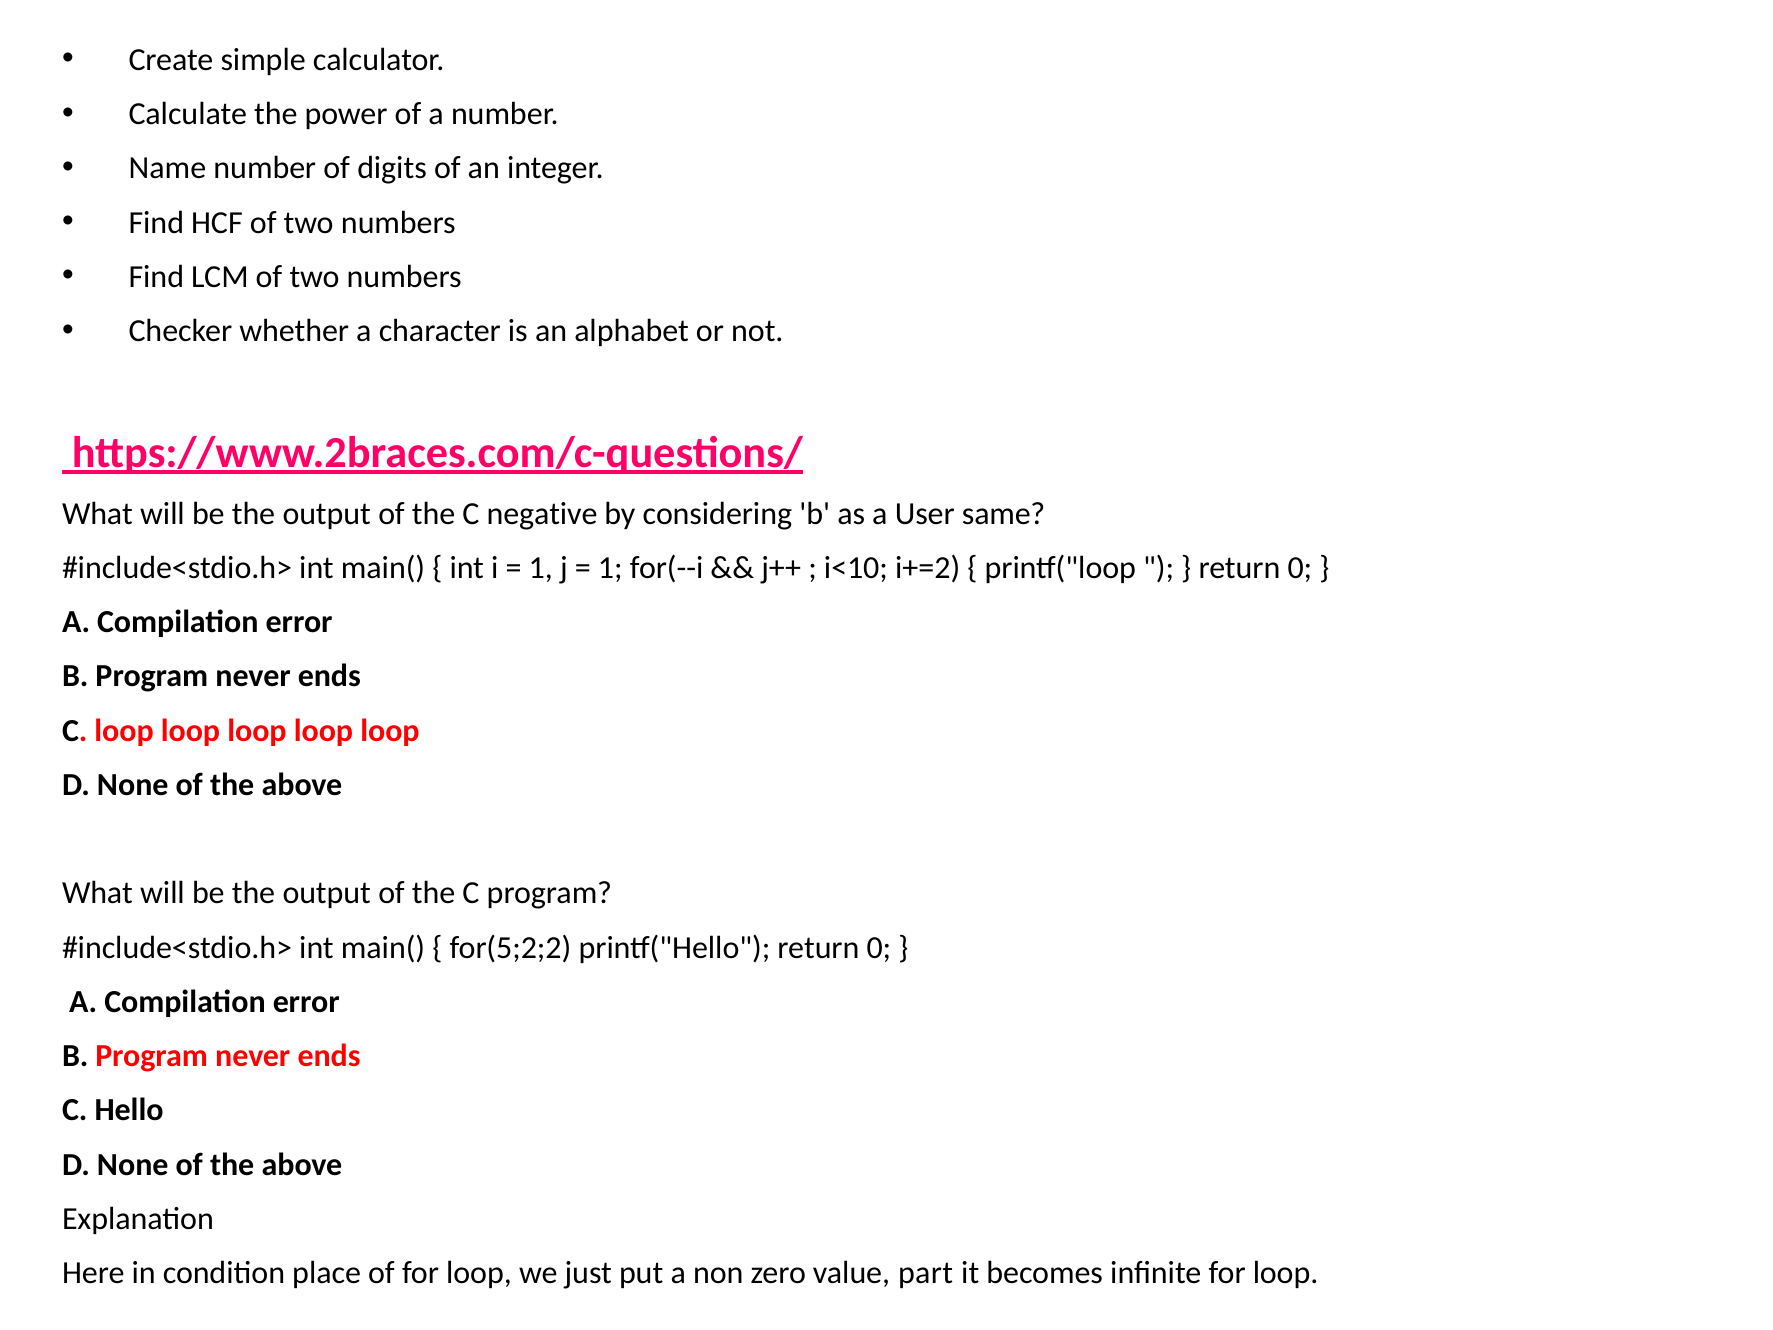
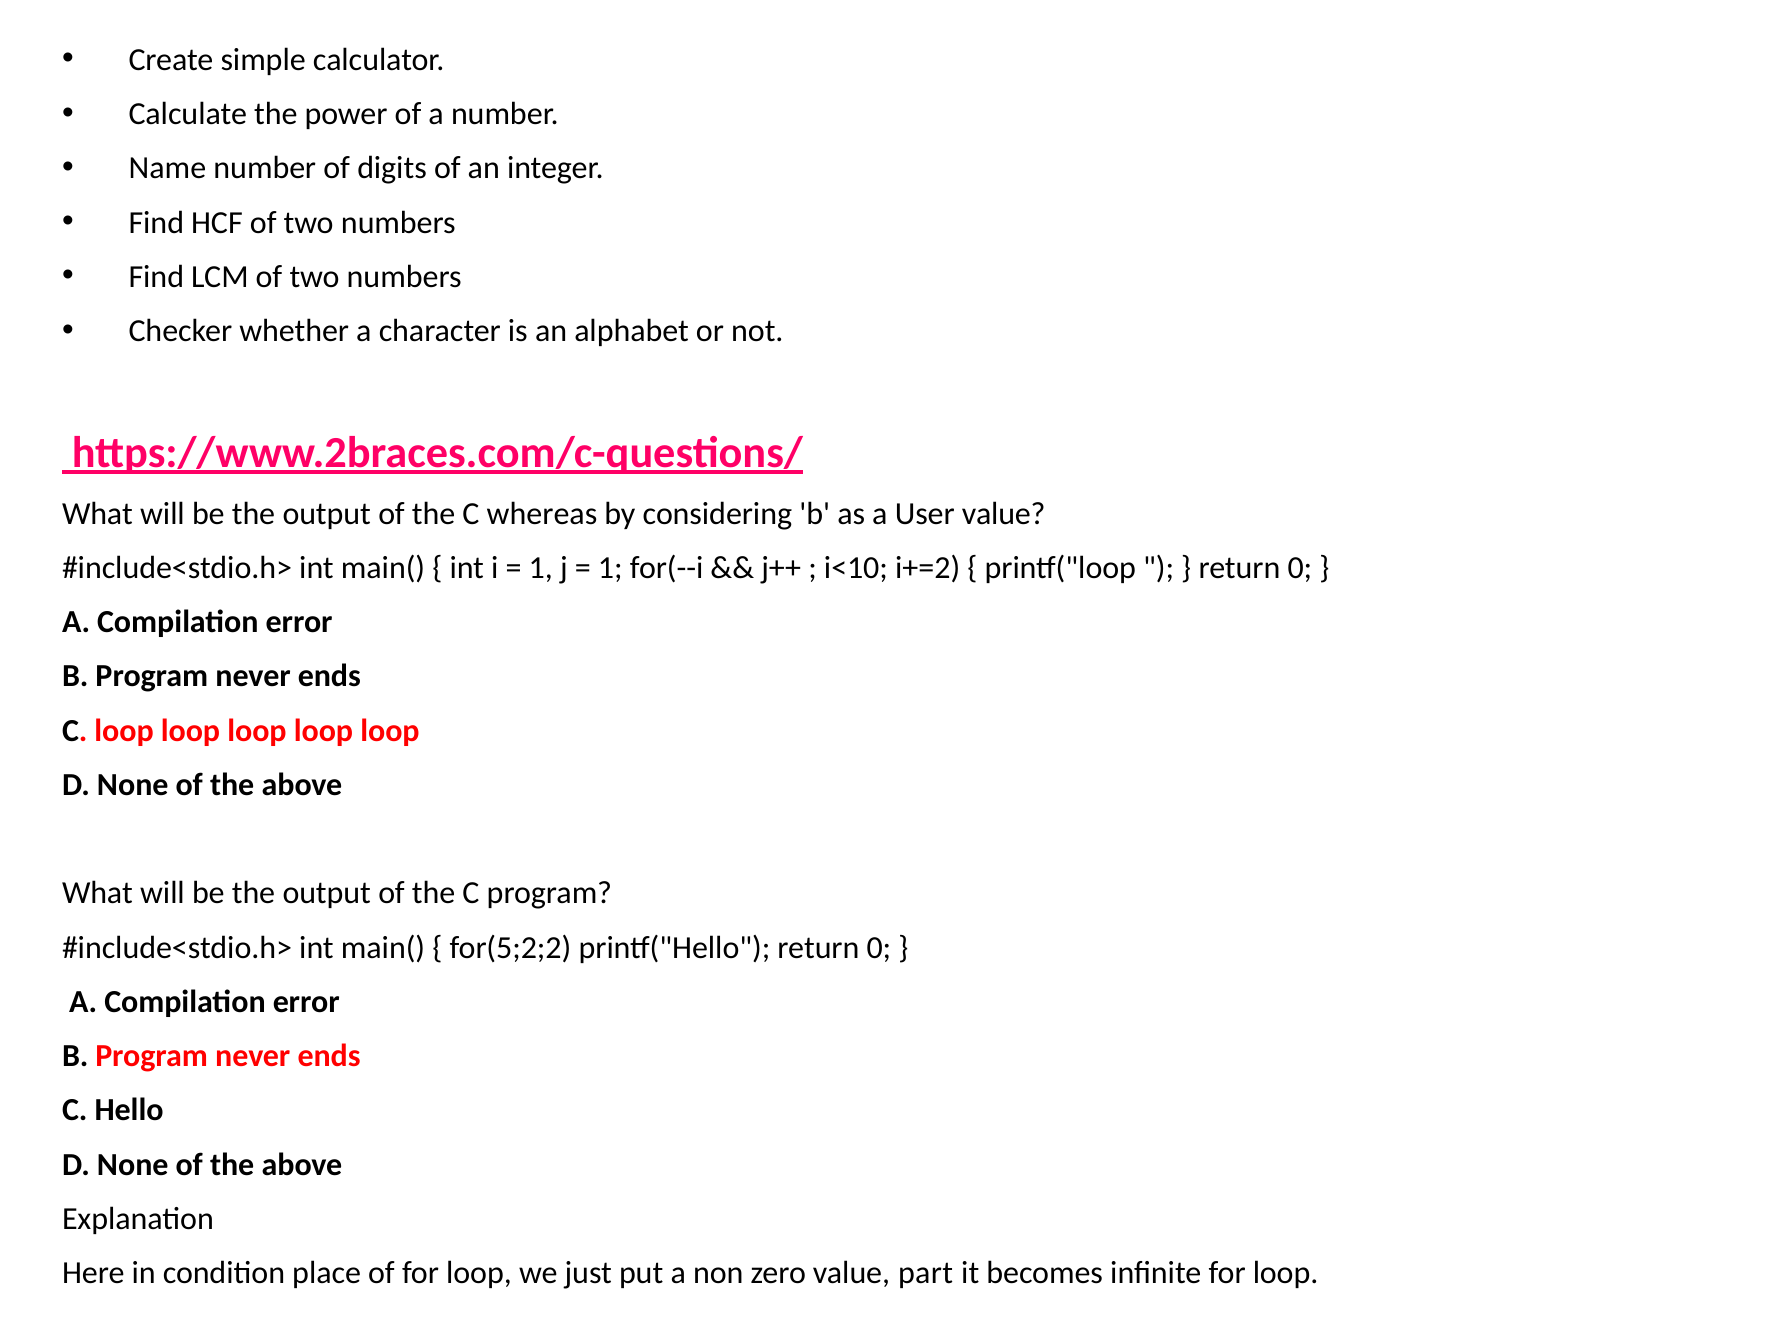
negative: negative -> whereas (542, 513)
User same: same -> value (1004, 513)
